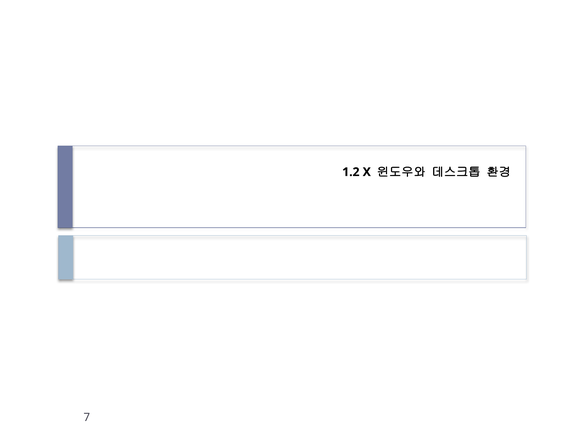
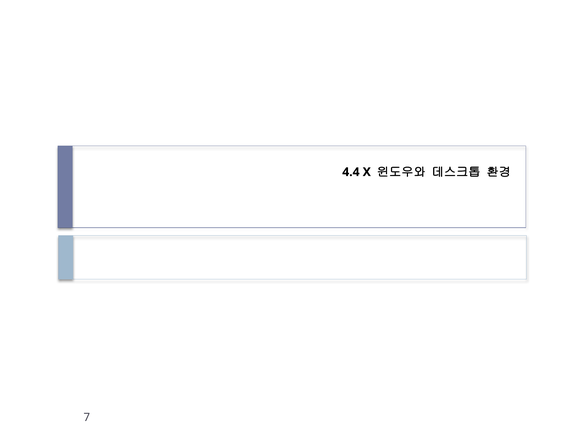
1.2: 1.2 -> 4.4 (351, 172)
